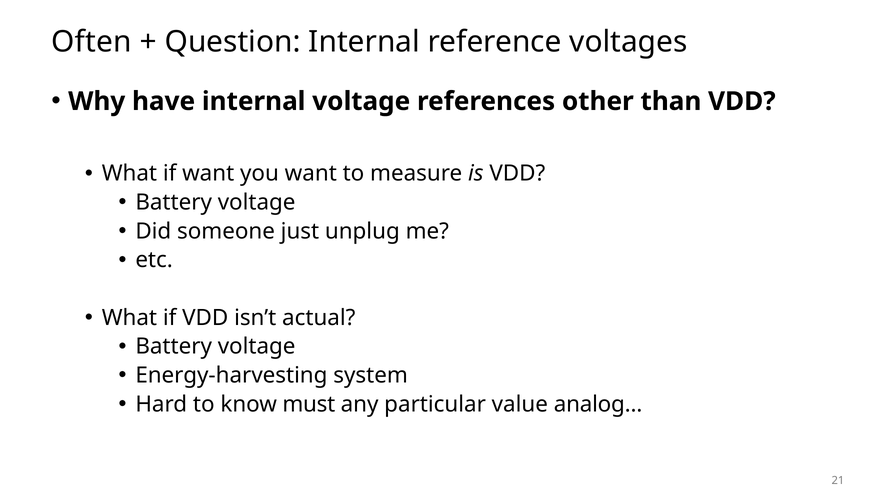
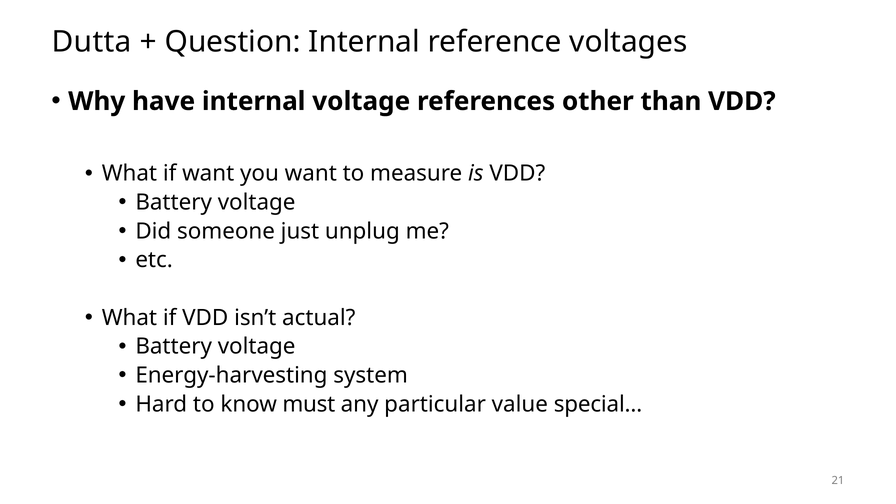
Often: Often -> Dutta (92, 42)
analog…: analog… -> special… (598, 404)
